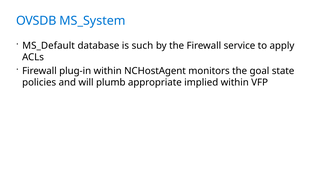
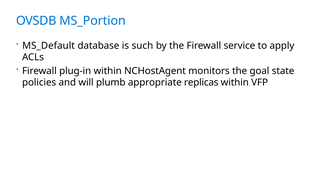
MS_System: MS_System -> MS_Portion (92, 21)
implied: implied -> replicas (201, 82)
